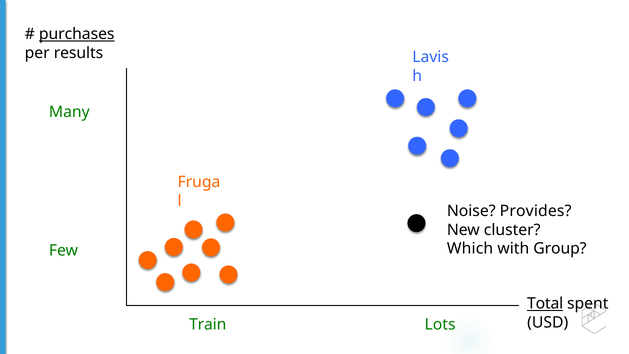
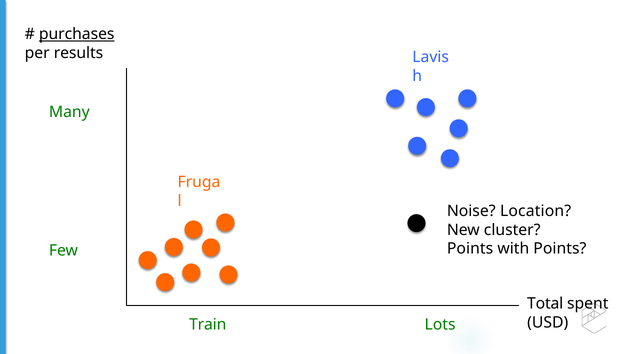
Provides: Provides -> Location (536, 211)
Which: Which -> Points (470, 249)
with Group: Group -> Points (560, 249)
Total underline: present -> none (545, 304)
